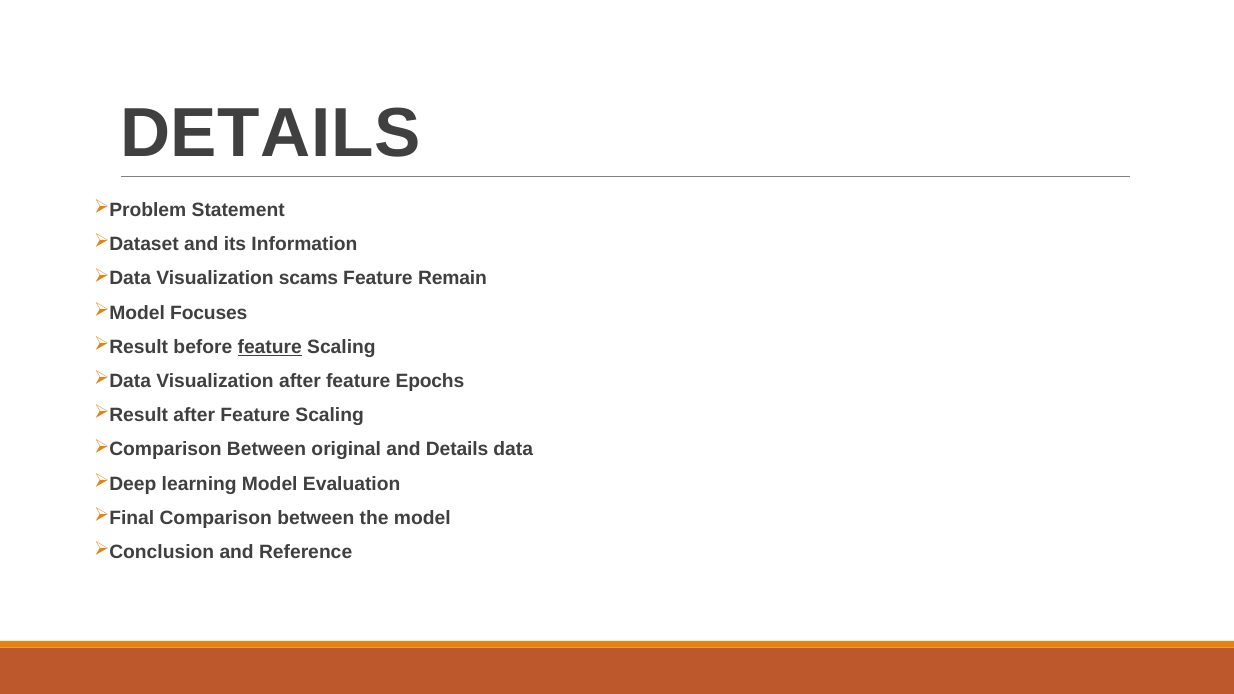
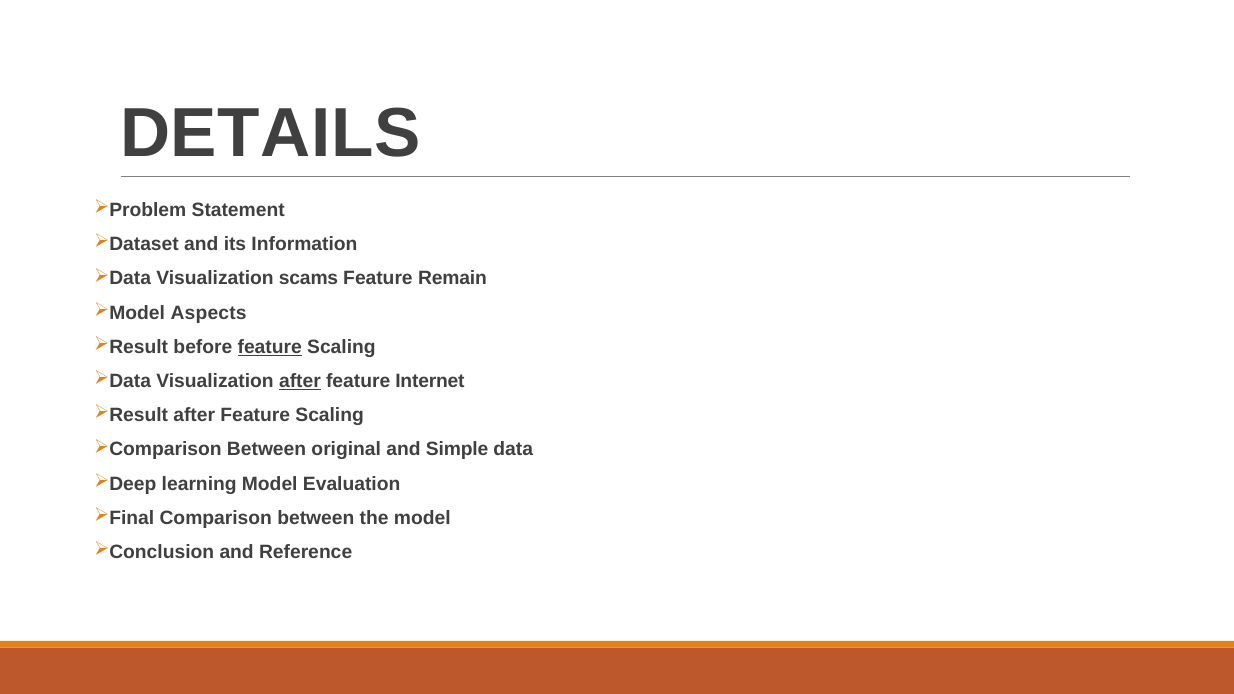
Focuses: Focuses -> Aspects (209, 313)
after underline: none -> present (300, 381)
Epochs: Epochs -> Internet (430, 381)
and Details: Details -> Simple (457, 450)
